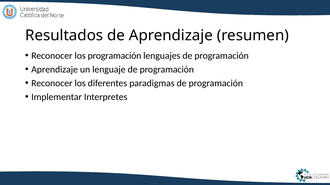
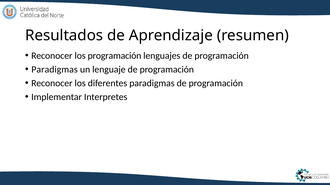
Aprendizaje: Aprendizaje -> Paradigmas (55, 70)
